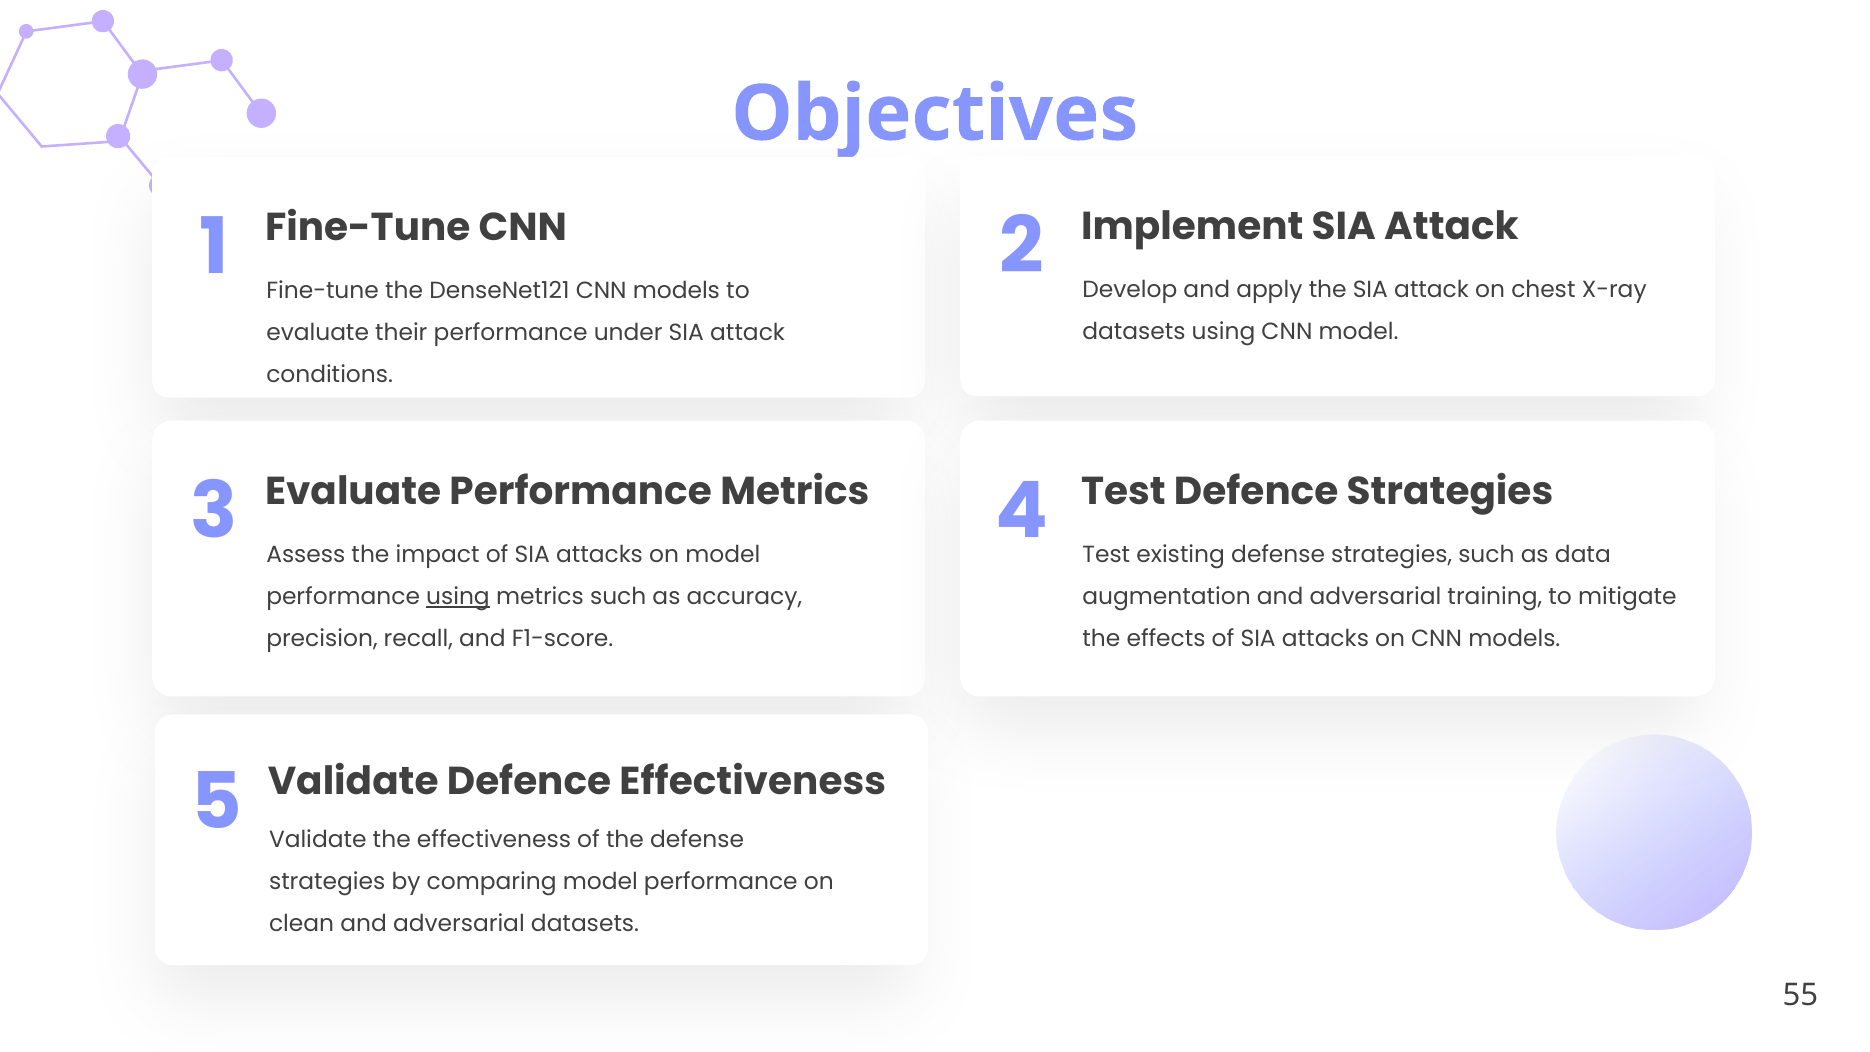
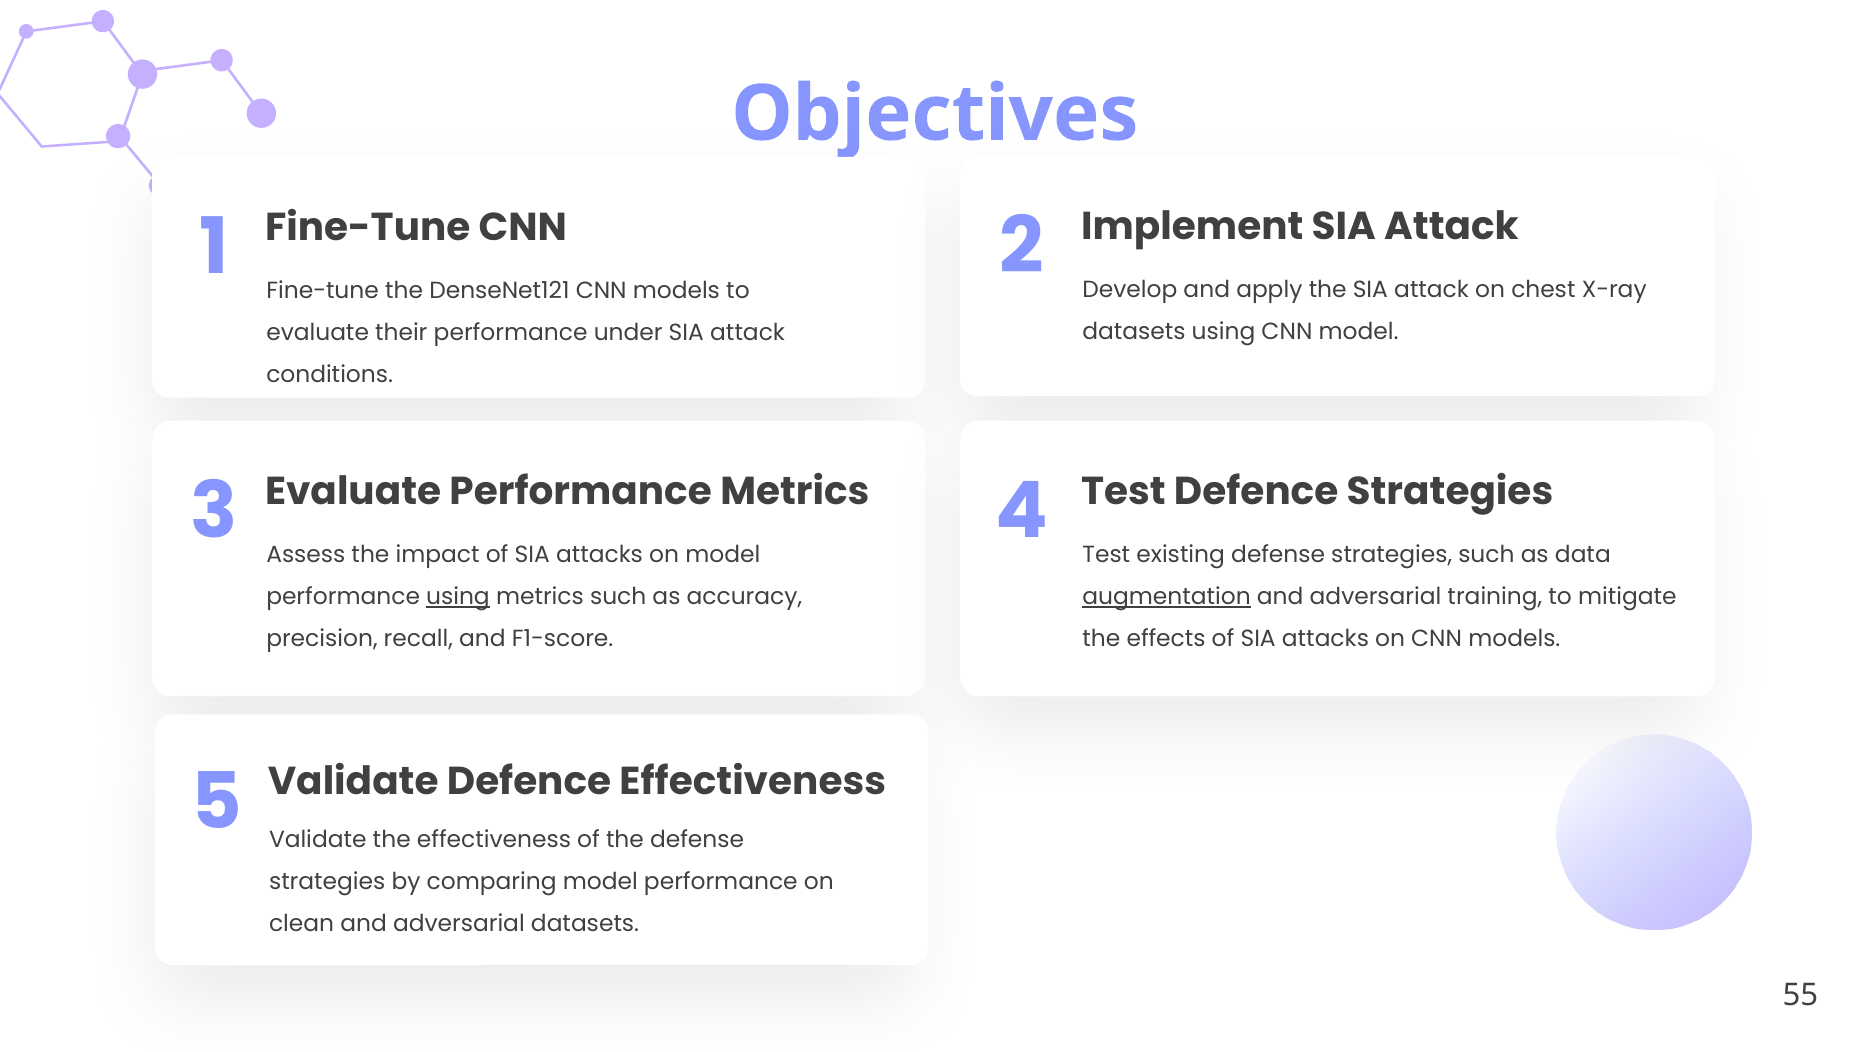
augmentation underline: none -> present (1167, 597)
